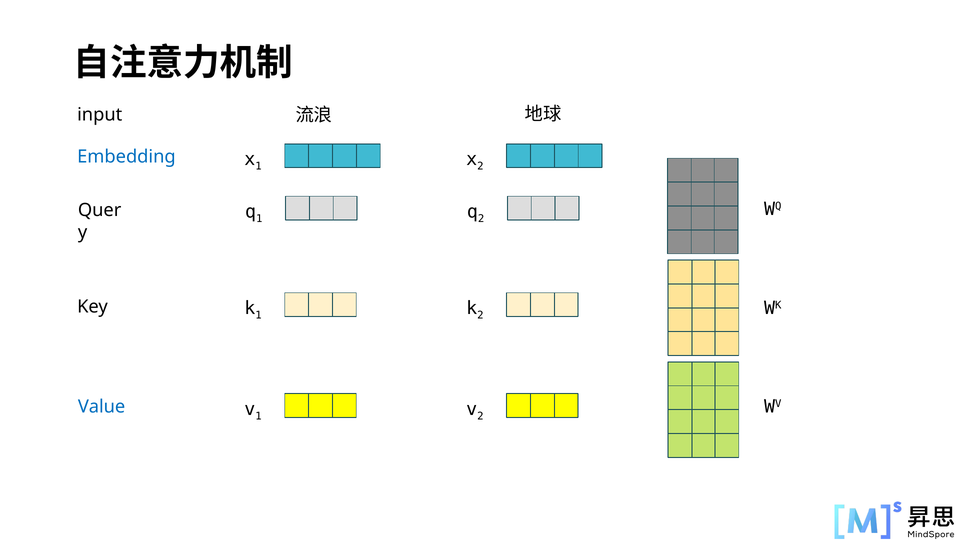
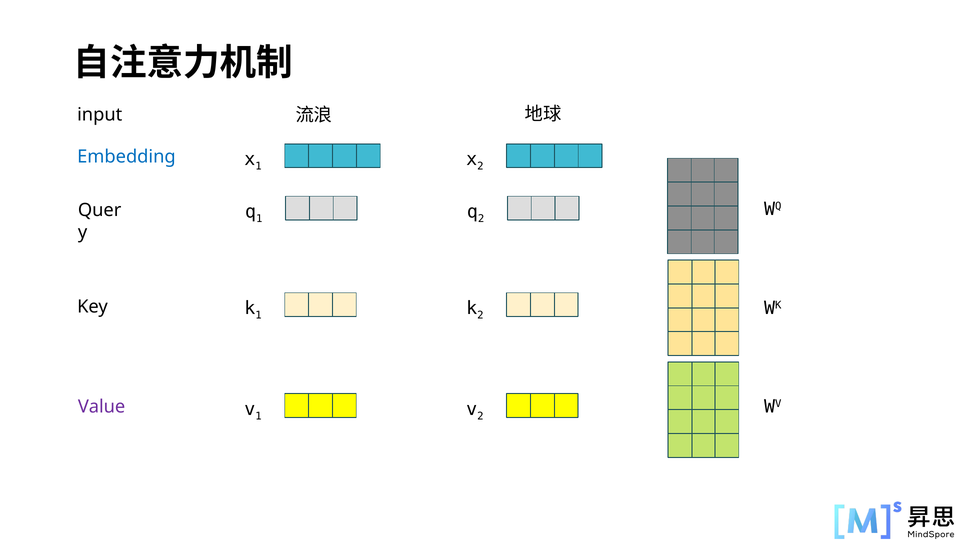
Value colour: blue -> purple (102, 407)
